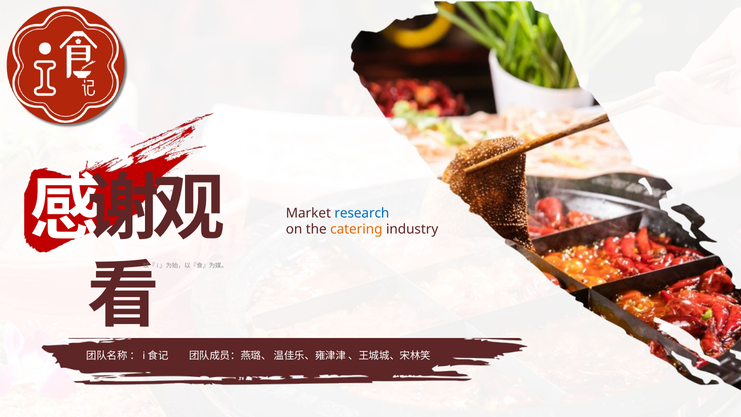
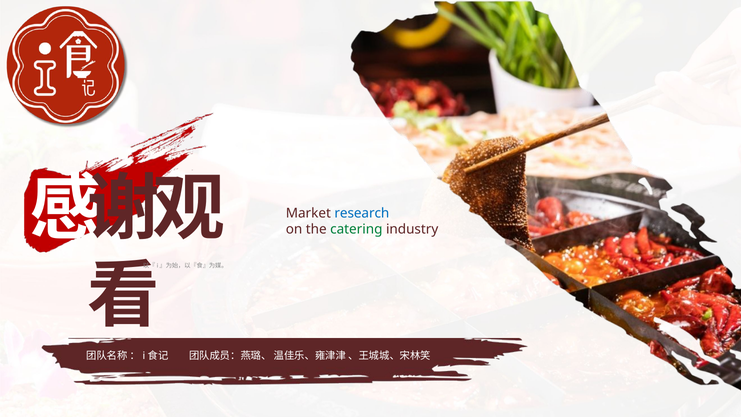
catering colour: orange -> green (356, 229)
